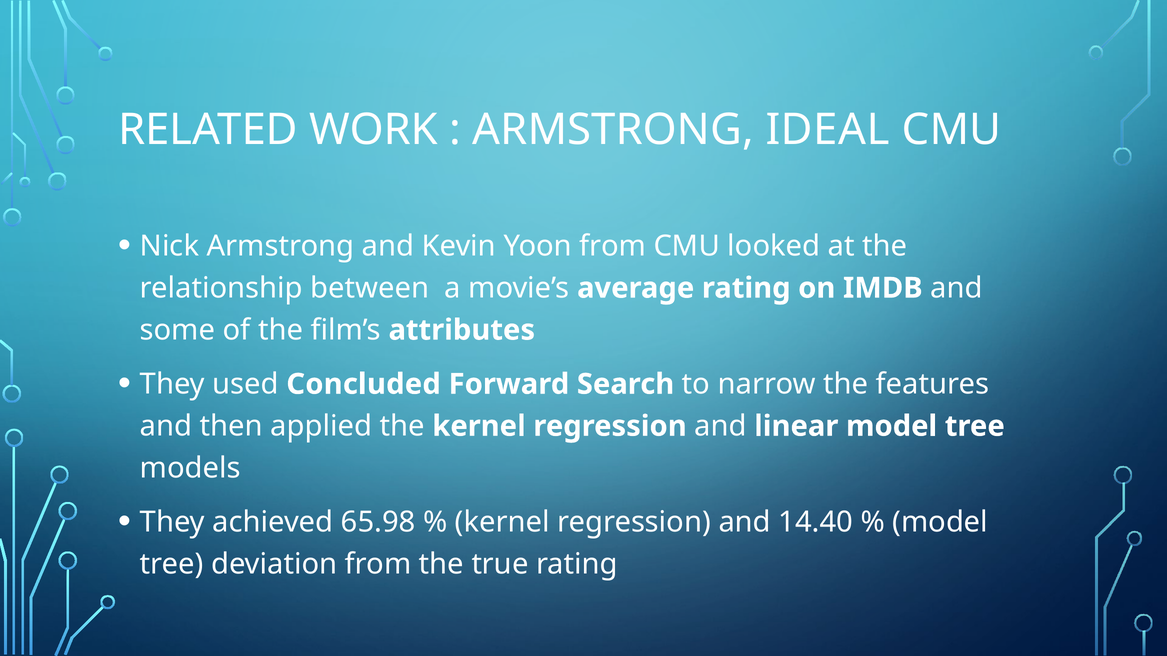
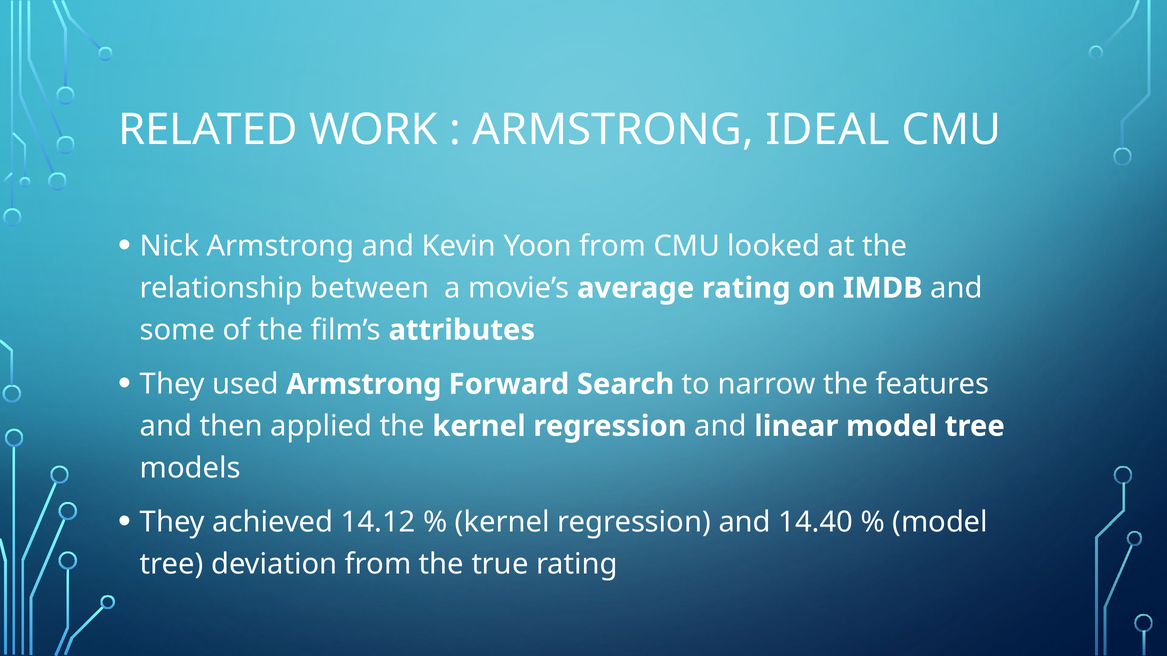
used Concluded: Concluded -> Armstrong (364, 384)
65.98: 65.98 -> 14.12 (378, 523)
